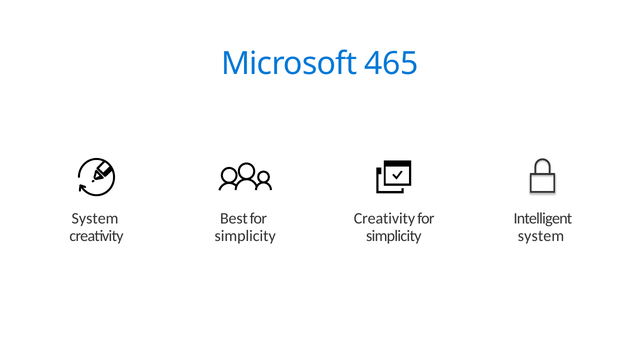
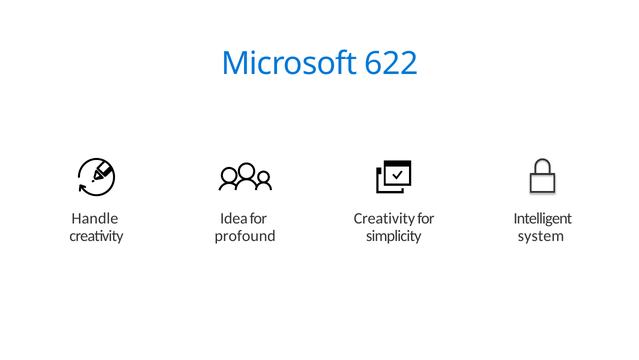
465: 465 -> 622 (391, 64)
System: System -> Handle (95, 218)
Best: Best -> Idea (234, 218)
simplicity: simplicity -> profound (245, 235)
